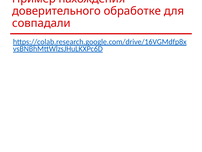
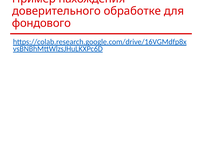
совпадали: совпадали -> фондового (41, 23)
